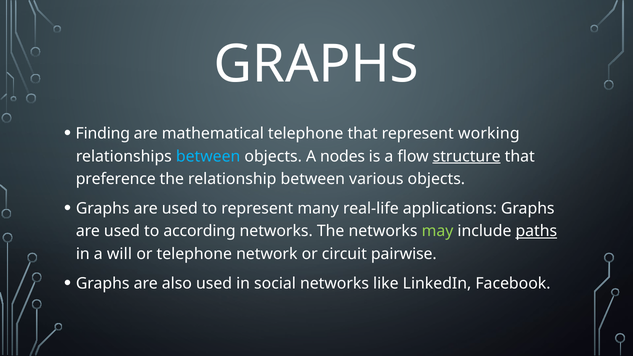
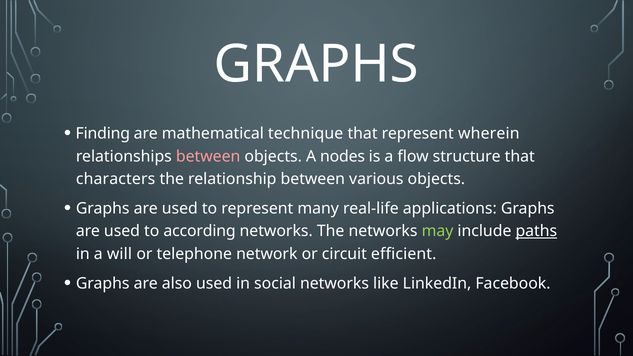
mathematical telephone: telephone -> technique (306, 134)
working: working -> wherein (489, 134)
between colour: light blue -> pink (208, 156)
structure underline: present -> none (467, 156)
preference: preference -> characters (116, 179)
pairwise: pairwise -> efficient (404, 254)
